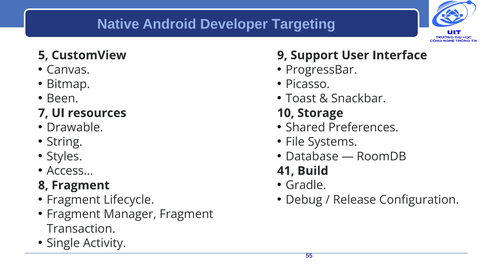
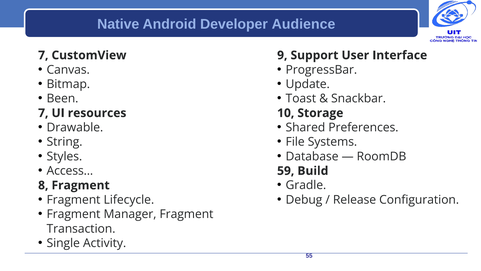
Targeting: Targeting -> Audience (304, 24)
5: 5 -> 7 (43, 55)
Picasso: Picasso -> Update (308, 84)
41: 41 -> 59 (286, 171)
